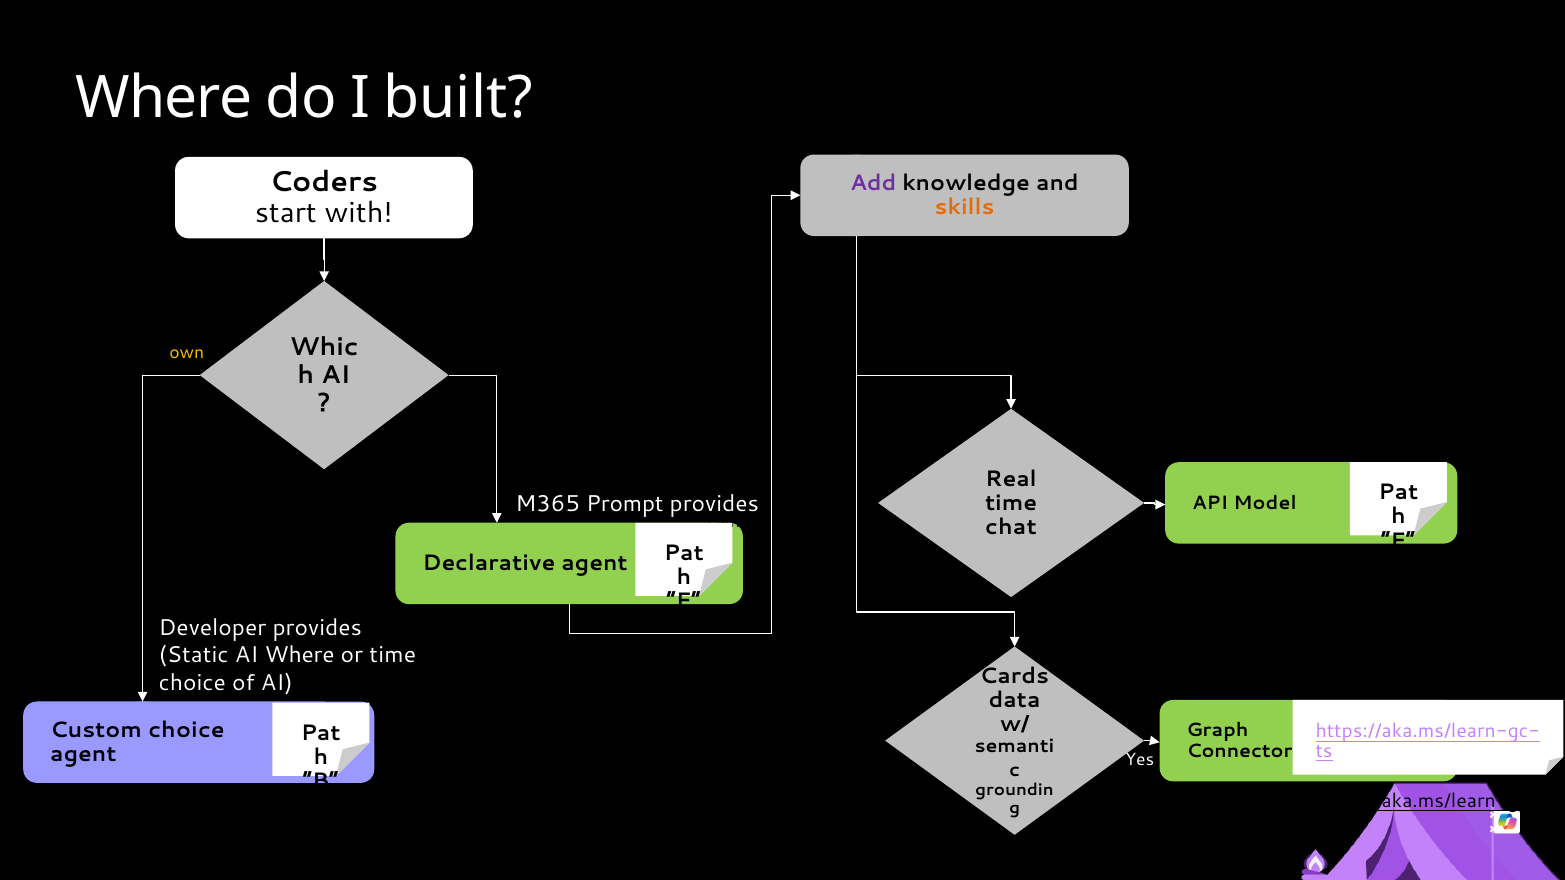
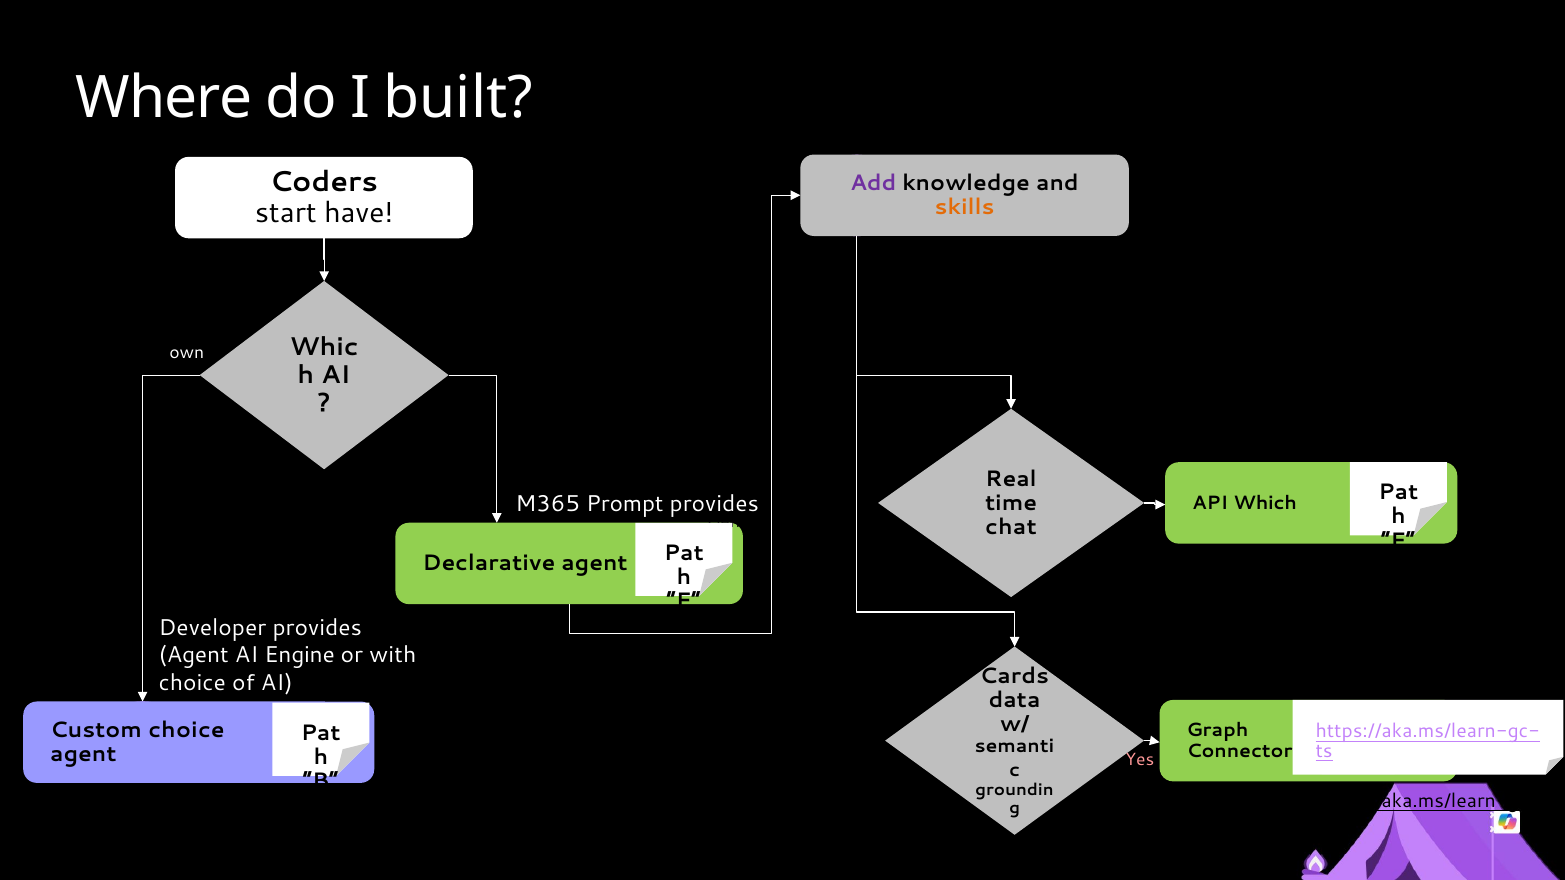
with: with -> have (359, 213)
own colour: yellow -> white (187, 353)
Model: Model -> Which (1265, 503)
Static: Static -> Agent (194, 656)
AI Where: Where -> Engine (300, 656)
or time: time -> with (393, 656)
Yes colour: white -> pink (1140, 760)
